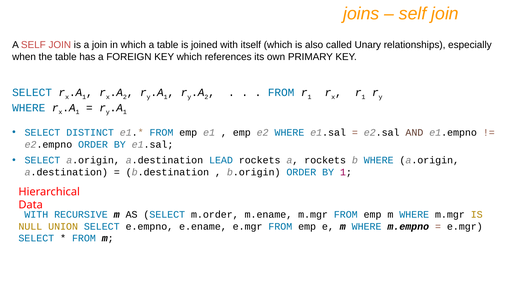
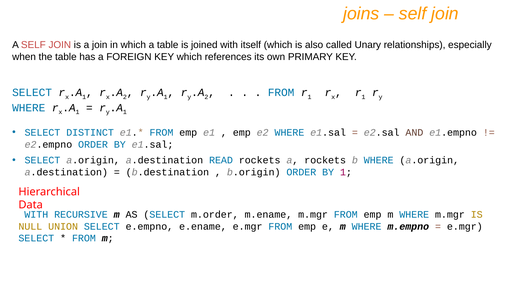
LEAD: LEAD -> READ (221, 160)
